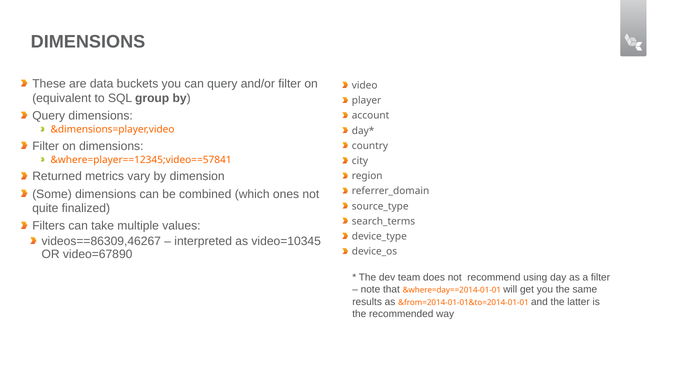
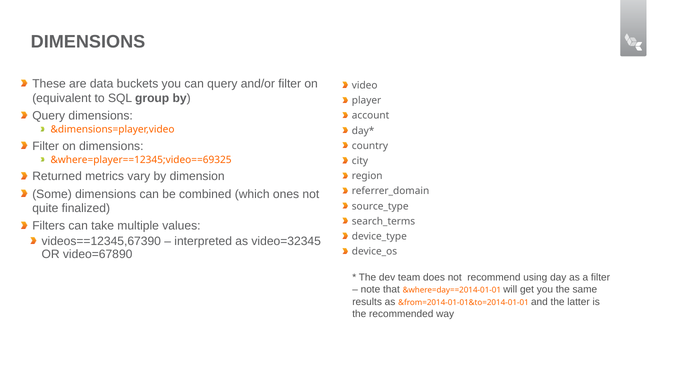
&where=player==12345;video==57841: &where=player==12345;video==57841 -> &where=player==12345;video==69325 (141, 160)
videos==86309,46267: videos==86309,46267 -> videos==12345,67390 (101, 241)
video=10345: video=10345 -> video=32345 (286, 241)
